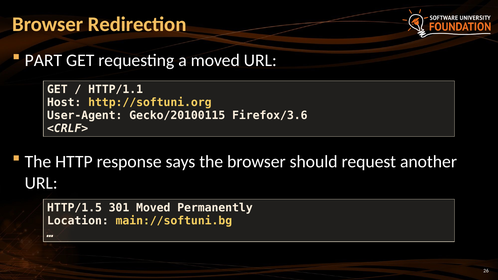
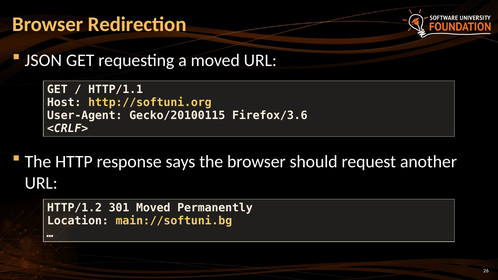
PART: PART -> JSON (43, 60)
HTTP/1.5: HTTP/1.5 -> HTTP/1.2 (74, 208)
